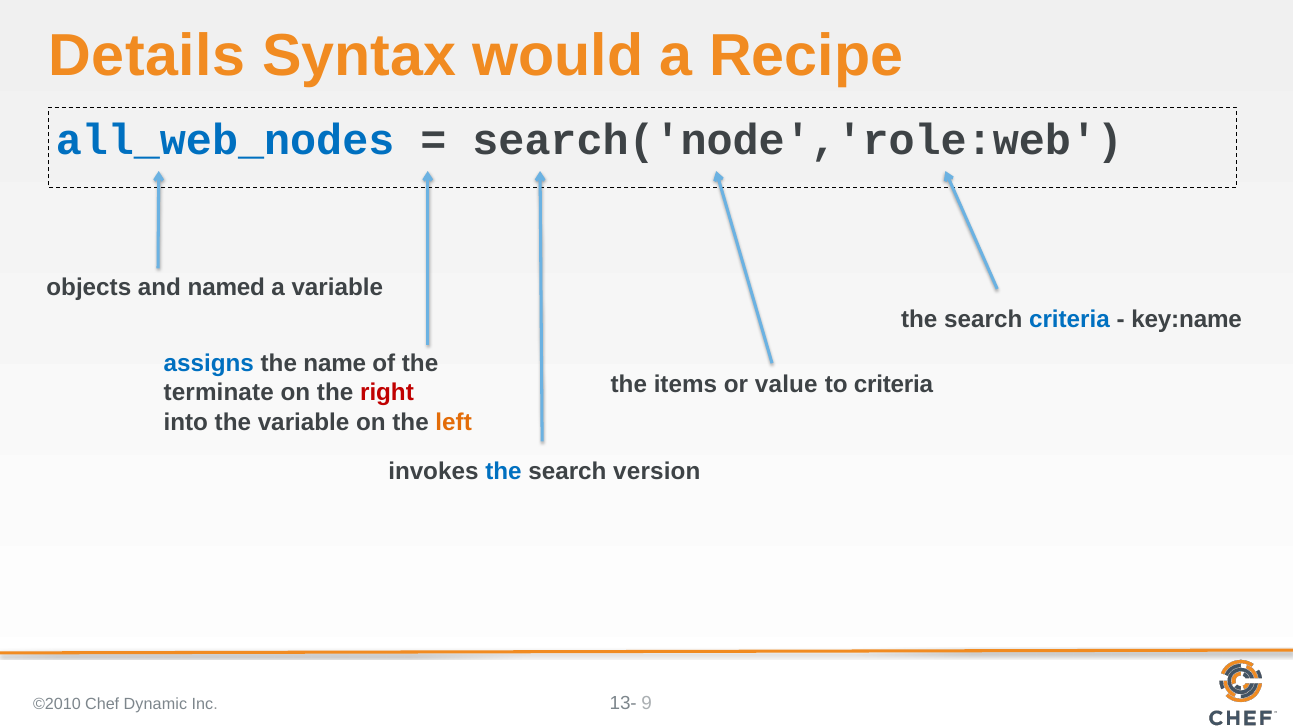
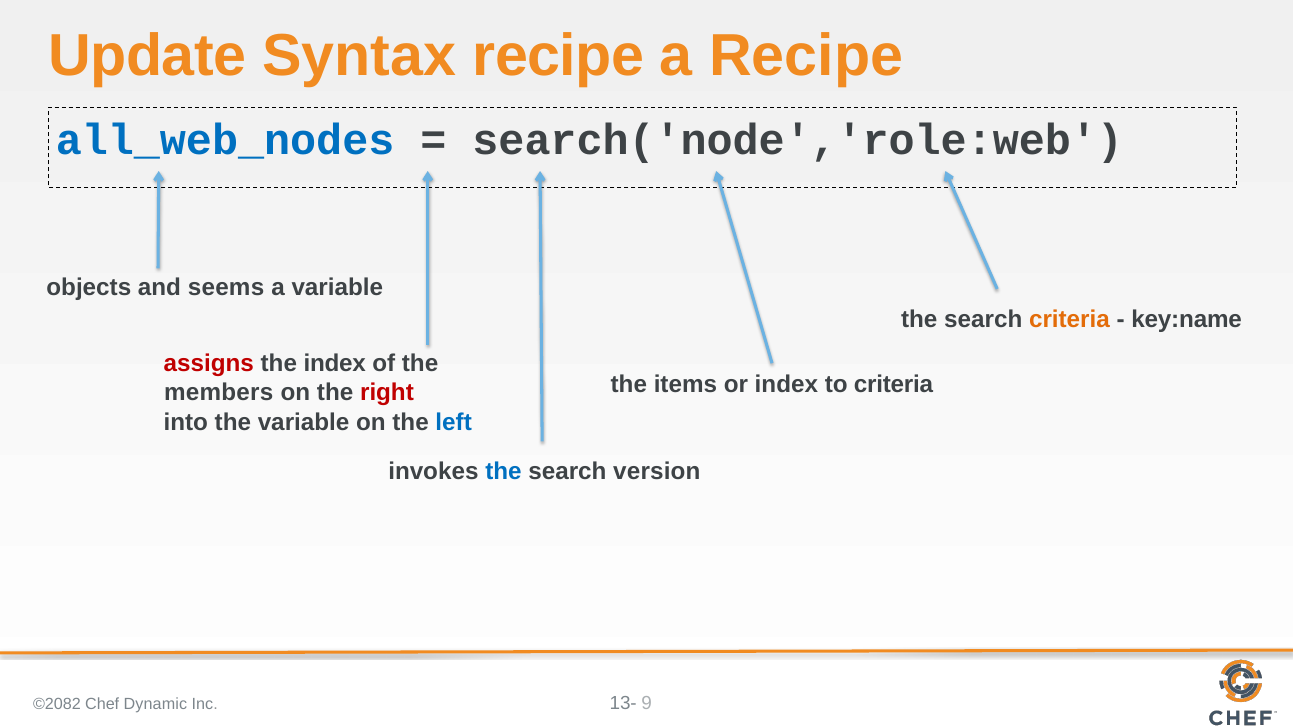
Details: Details -> Update (147, 56)
Syntax would: would -> recipe (558, 56)
named: named -> seems (226, 287)
criteria colour: blue -> orange (1069, 320)
assigns colour: blue -> red (209, 363)
the name: name -> index (335, 363)
or value: value -> index (786, 384)
terminate: terminate -> members (219, 393)
left colour: orange -> blue (454, 422)
©2010: ©2010 -> ©2082 (57, 704)
